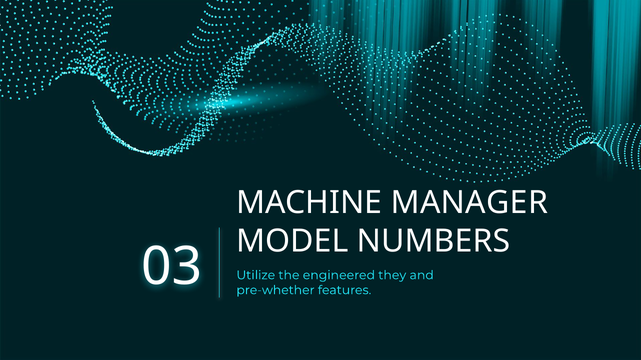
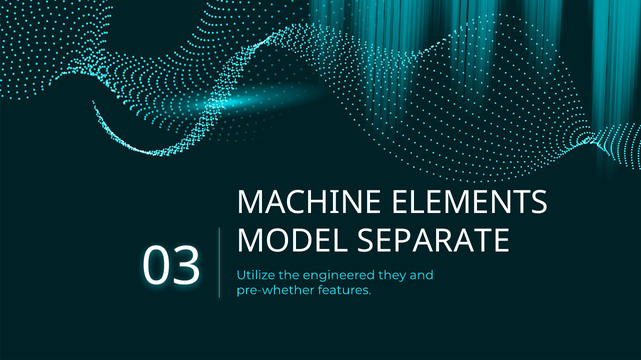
MANAGER: MANAGER -> ELEMENTS (470, 203)
NUMBERS: NUMBERS -> SEPARATE (434, 241)
